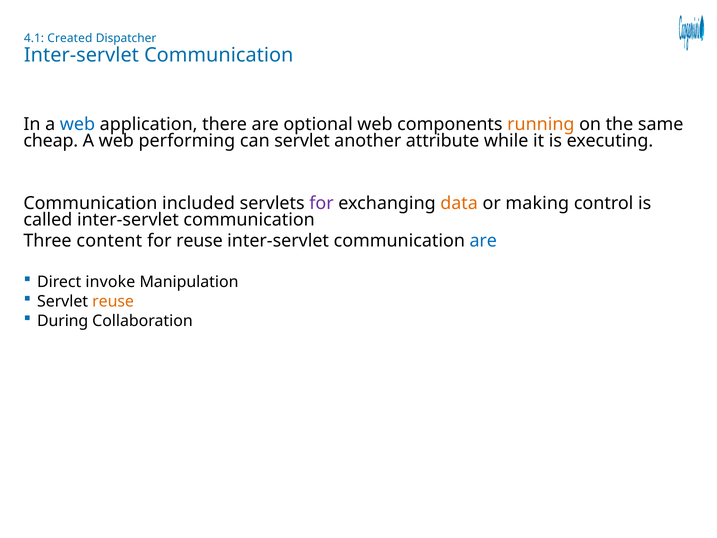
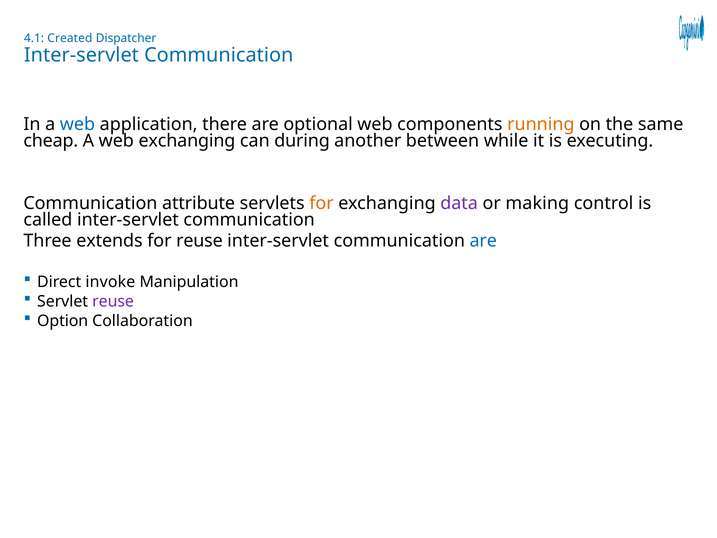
web performing: performing -> exchanging (187, 141)
can servlet: servlet -> during (302, 141)
attribute: attribute -> between (443, 141)
included: included -> attribute (199, 203)
for colour: purple -> orange (321, 203)
data colour: orange -> purple (459, 203)
content: content -> extends (109, 241)
reuse colour: orange -> purple (113, 301)
During: During -> Option (63, 321)
